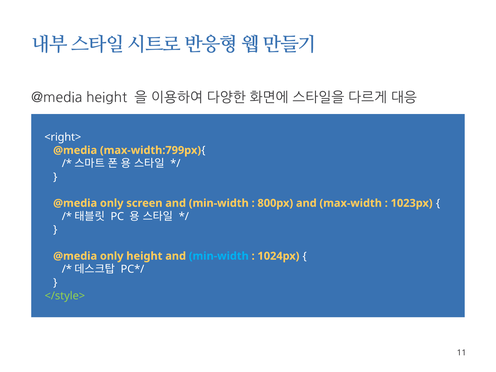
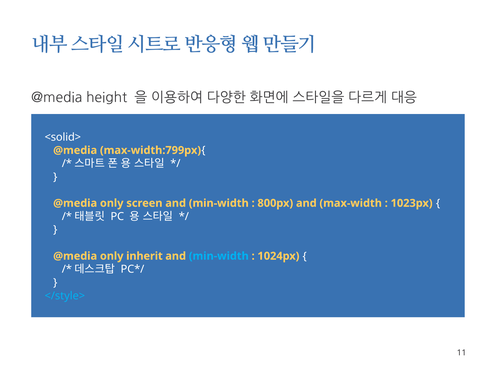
<right>: <right> -> <solid> (63, 137)
only height: height -> inherit (144, 256)
</style> colour: light green -> light blue (65, 296)
